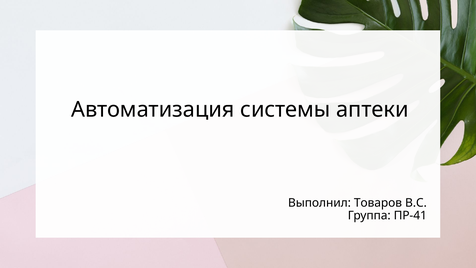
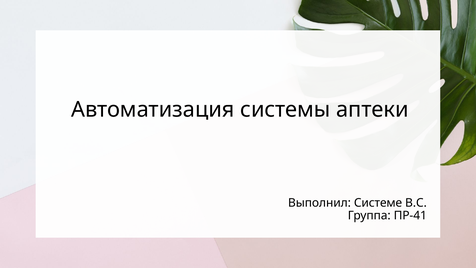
Товаров: Товаров -> Системе (378, 203)
